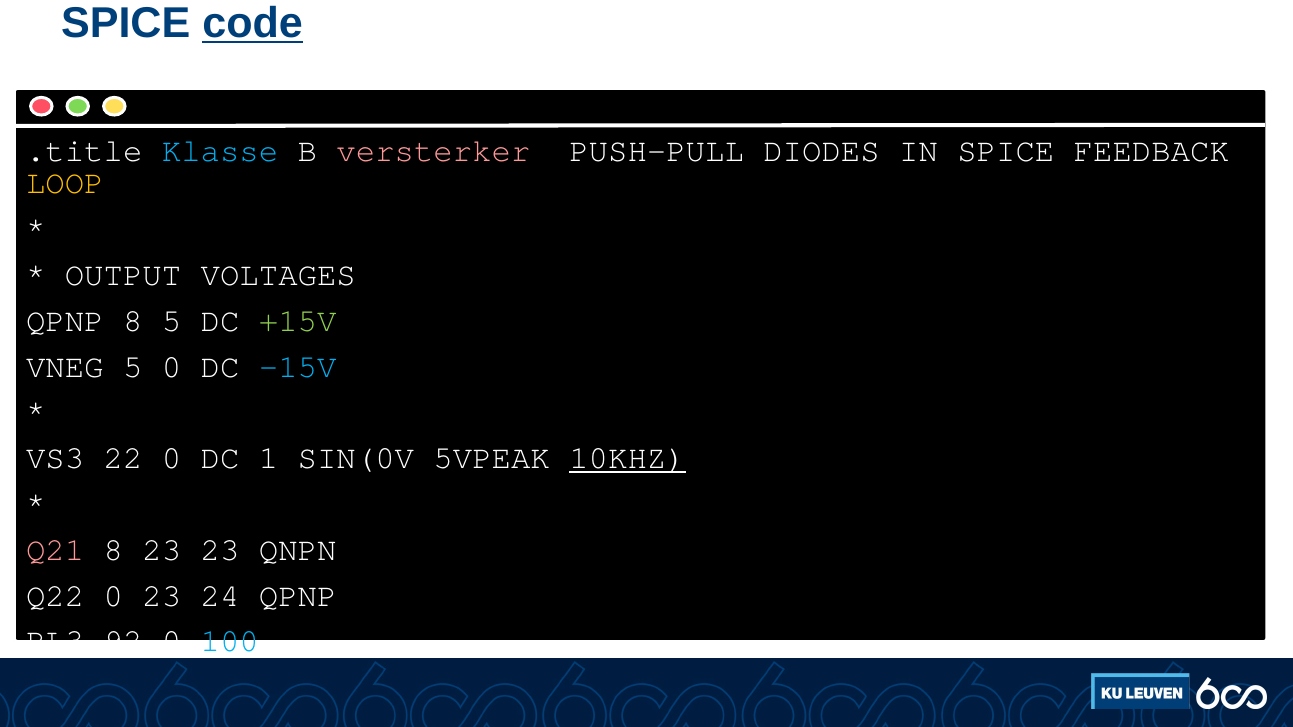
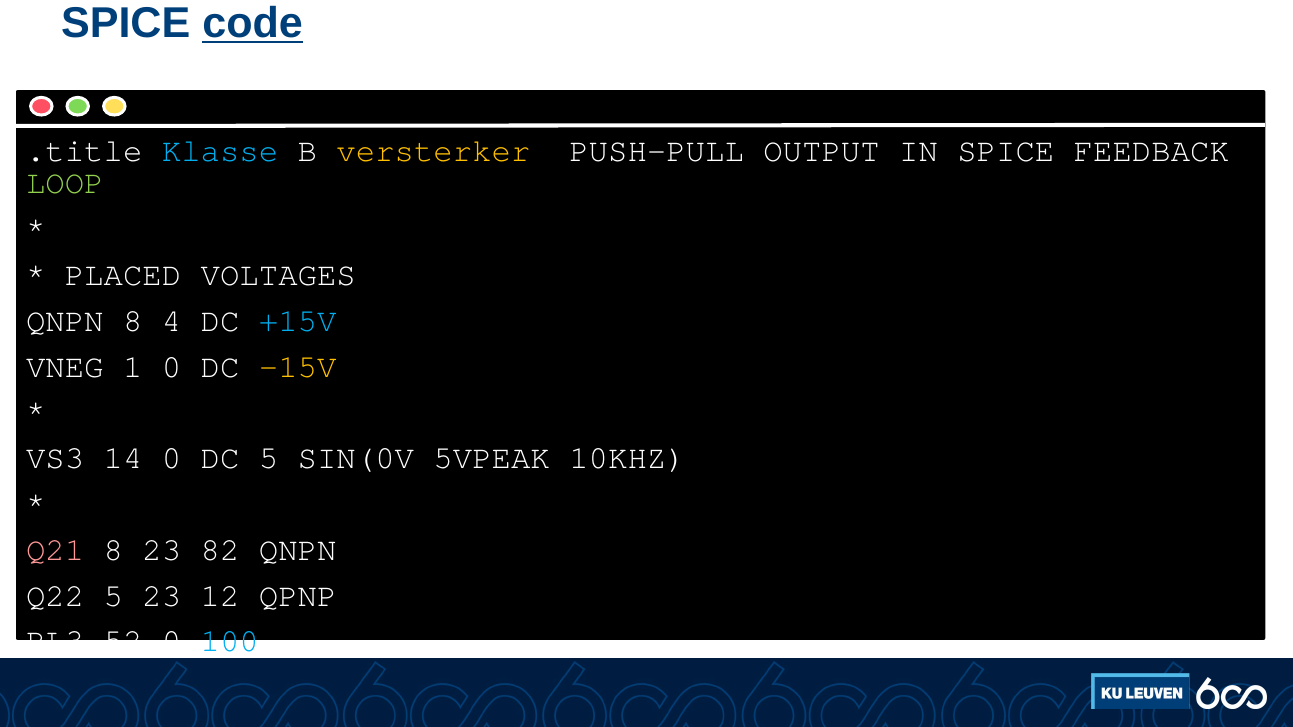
versterker colour: pink -> yellow (433, 151)
DIODES: DIODES -> OUTPUT (822, 151)
LOOP colour: yellow -> light green (65, 183)
OUTPUT: OUTPUT -> PLACED (123, 275)
QPNP: QPNP -> QNPN (65, 321)
8 5: 5 -> 4 (172, 321)
+15V colour: light green -> light blue (298, 321)
VNEG 5: 5 -> 1 (133, 367)
-15V colour: light blue -> yellow (298, 367)
22: 22 -> 14 (123, 458)
DC 1: 1 -> 5 (269, 458)
10KHZ underline: present -> none (628, 458)
23 23: 23 -> 82 (220, 550)
Q22 0: 0 -> 5 (113, 596)
24: 24 -> 12 (220, 596)
92: 92 -> 52 (123, 642)
